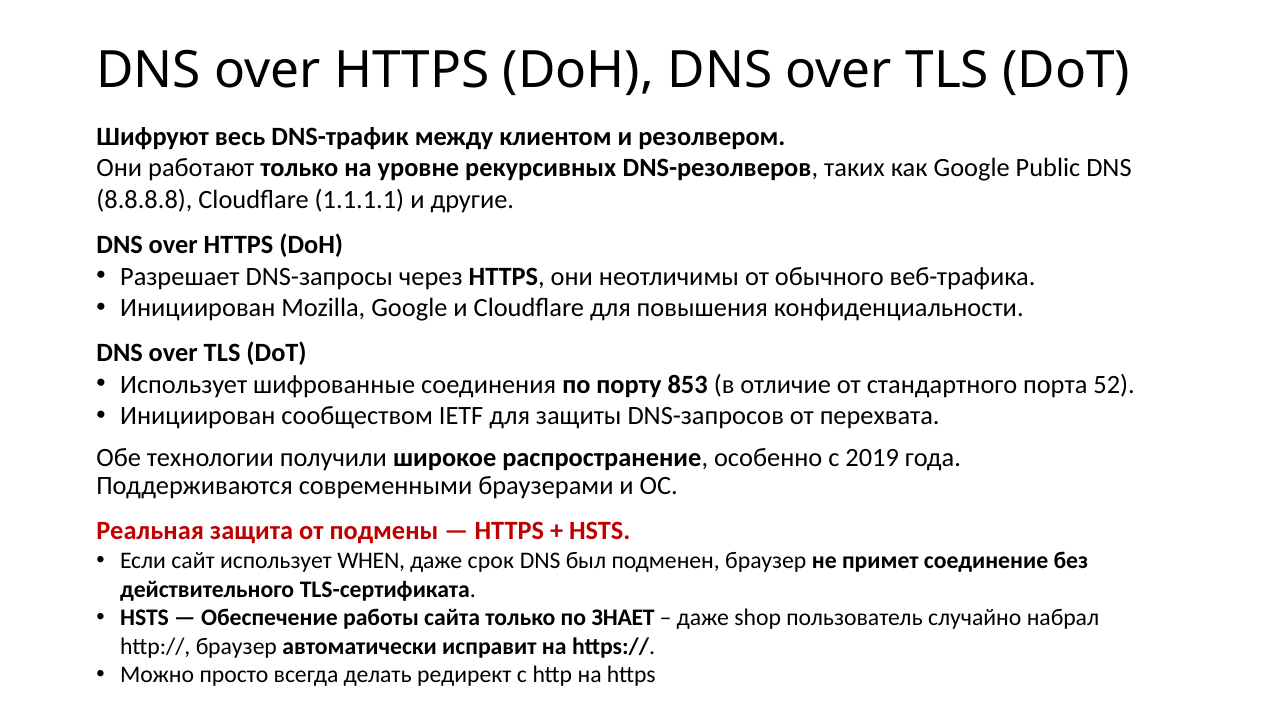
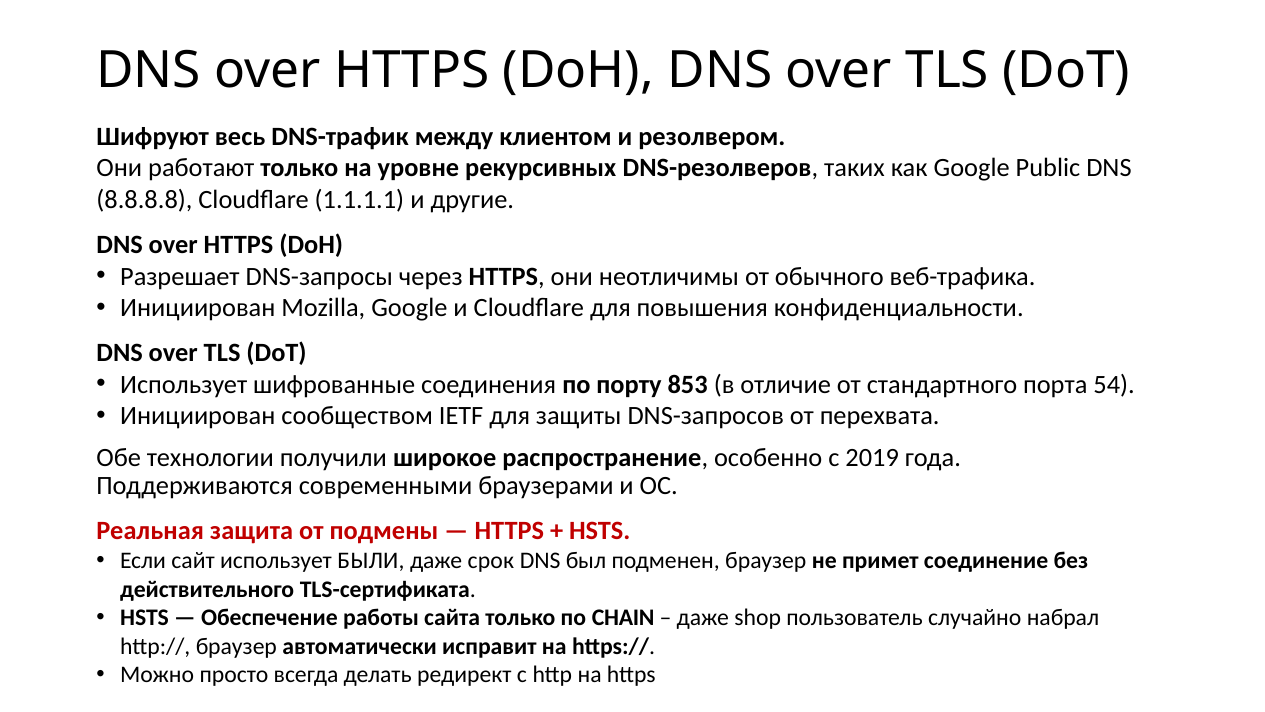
52: 52 -> 54 (1114, 384)
WHEN: WHEN -> БЫЛИ (371, 561)
ЗНАЕТ: ЗНАЕТ -> CHAIN (623, 618)
